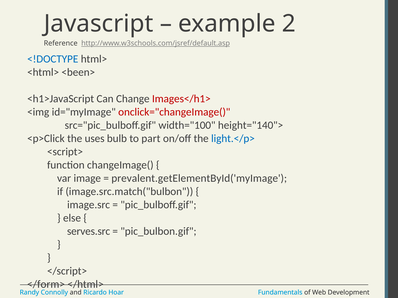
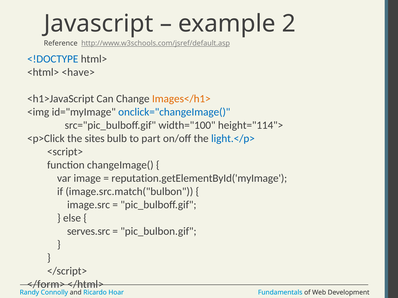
<been>: <been> -> <have> (78, 72)
Images</h1> colour: red -> orange (181, 99)
onclick="changeImage( colour: red -> blue (174, 112)
height="140">: height="140"> -> height="114"> (251, 126)
uses: uses -> sites (95, 139)
prevalent.getElementById('myImage: prevalent.getElementById('myImage -> reputation.getElementById('myImage (199, 179)
